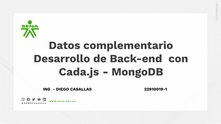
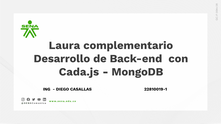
Datos: Datos -> Laura (64, 45)
